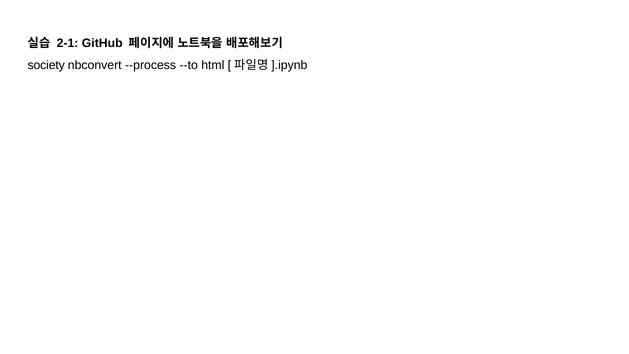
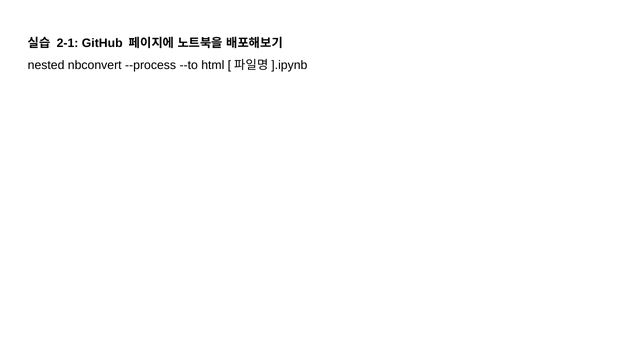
society: society -> nested (46, 65)
